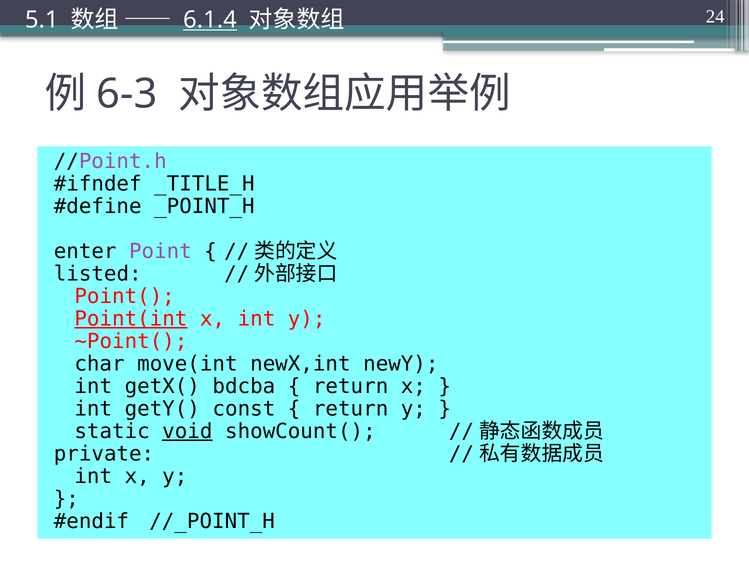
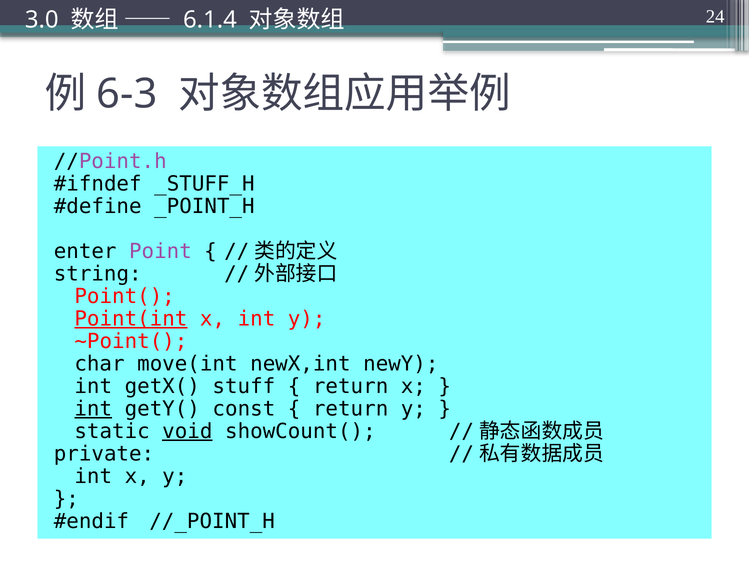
5.1: 5.1 -> 3.0 (42, 20)
6.1.4 underline: present -> none (210, 20)
_TITLE_H: _TITLE_H -> _STUFF_H (204, 184)
listed: listed -> string (98, 274)
bdcba: bdcba -> stuff (244, 386)
int underline: none -> present (93, 409)
